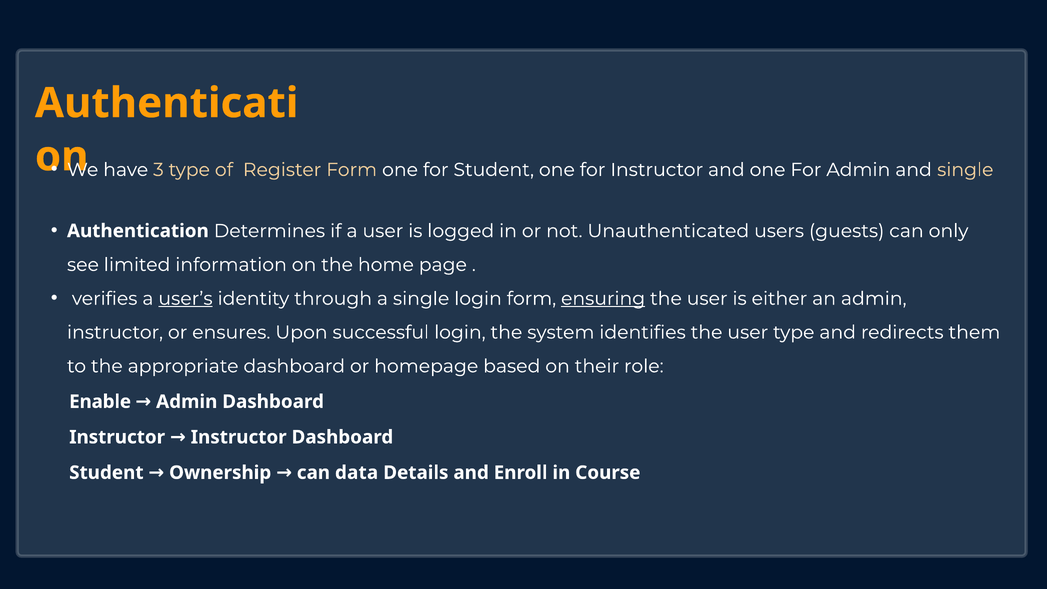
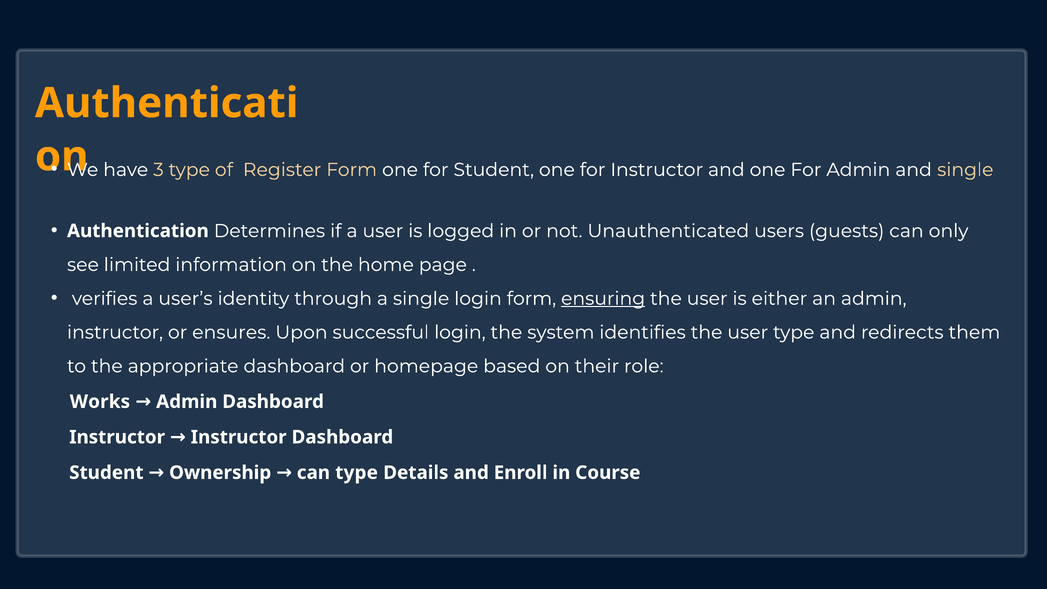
user’s underline: present -> none (185, 299)
Enable: Enable -> Works (100, 402)
can data: data -> type (357, 473)
